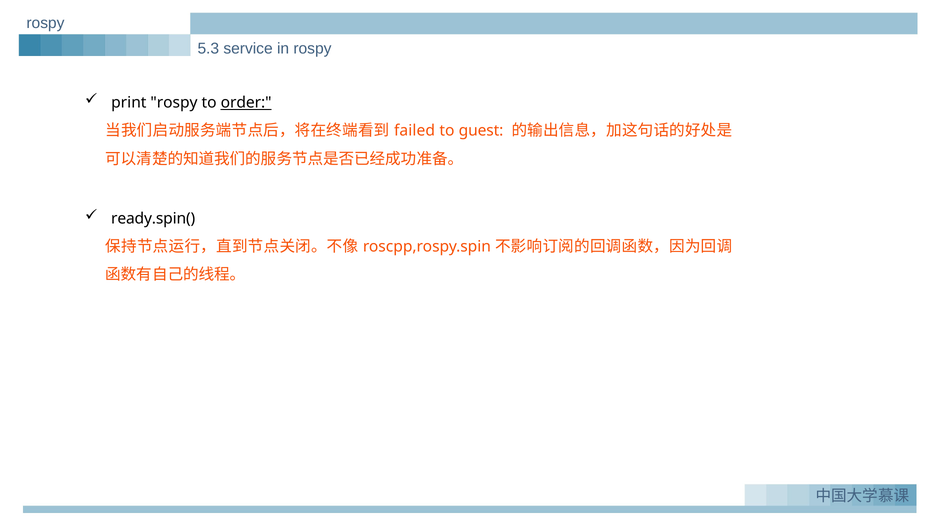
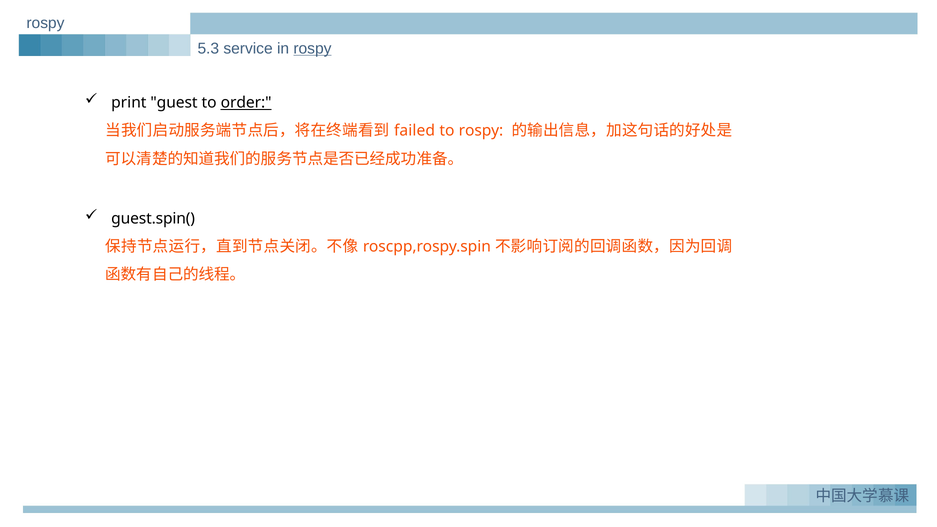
rospy underline: none -> present (312, 49)
print rospy: rospy -> guest (174, 103)
to guest: guest -> rospy (481, 131)
ready.spin(: ready.spin( -> guest.spin( (153, 219)
